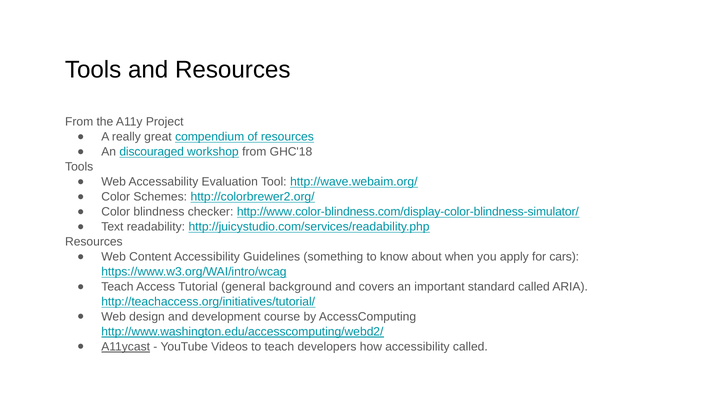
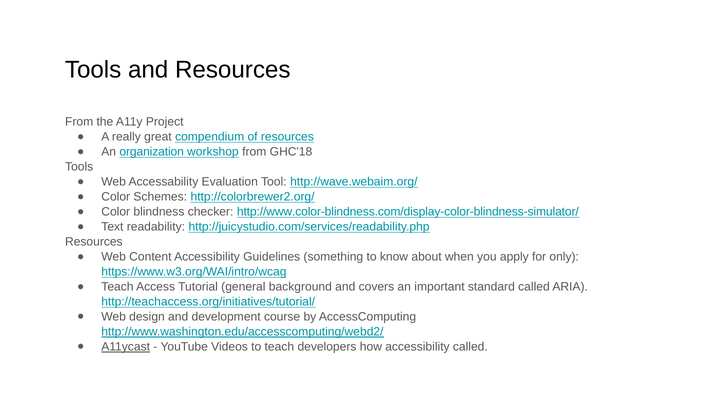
discouraged: discouraged -> organization (152, 152)
cars: cars -> only (564, 257)
